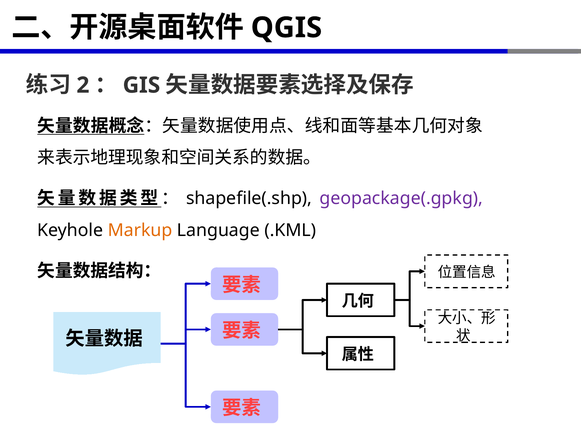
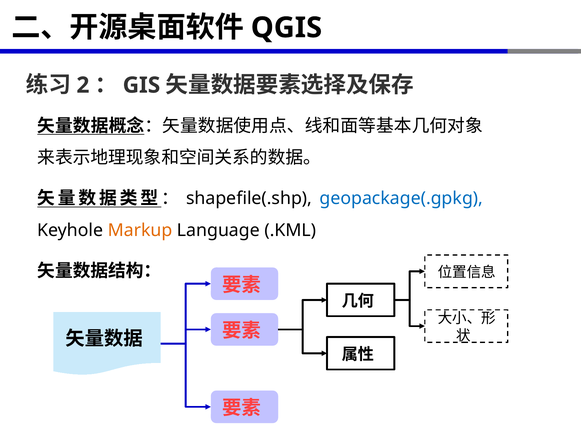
geopackage(.gpkg colour: purple -> blue (401, 199)
